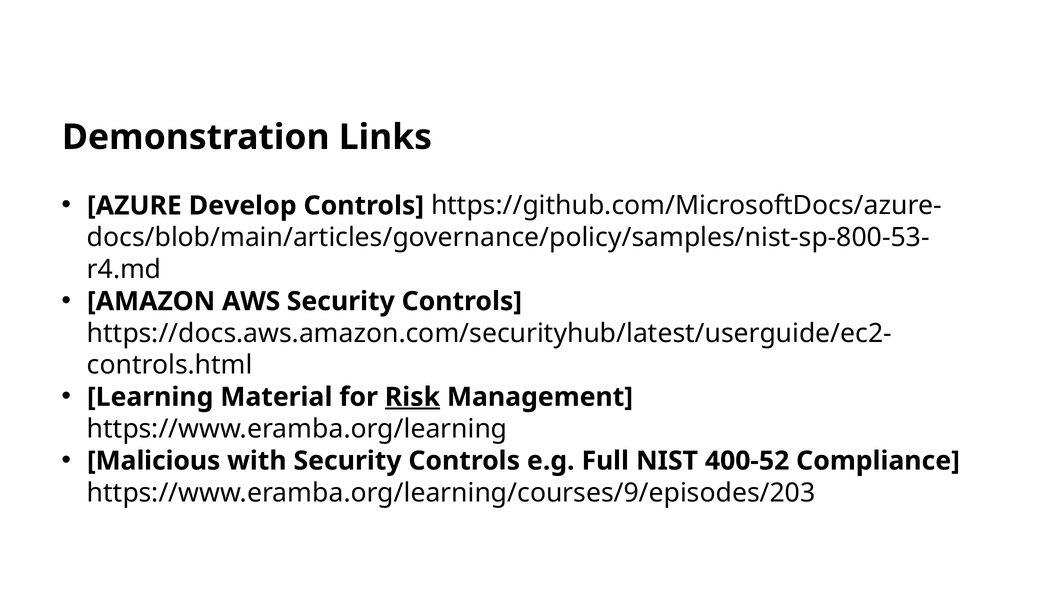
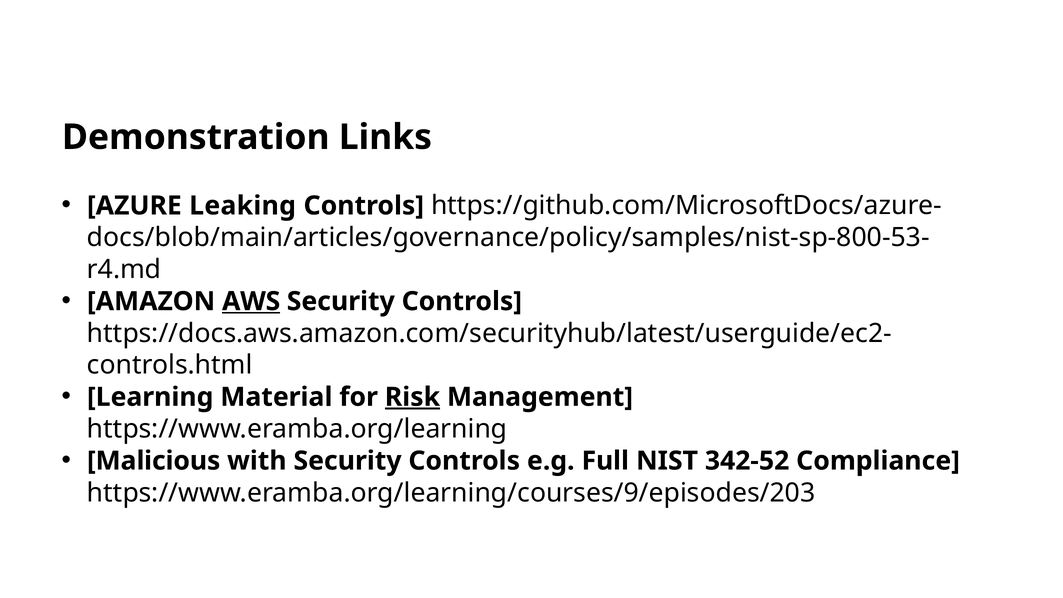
Develop: Develop -> Leaking (243, 206)
AWS underline: none -> present (251, 301)
400-52: 400-52 -> 342-52 (747, 461)
